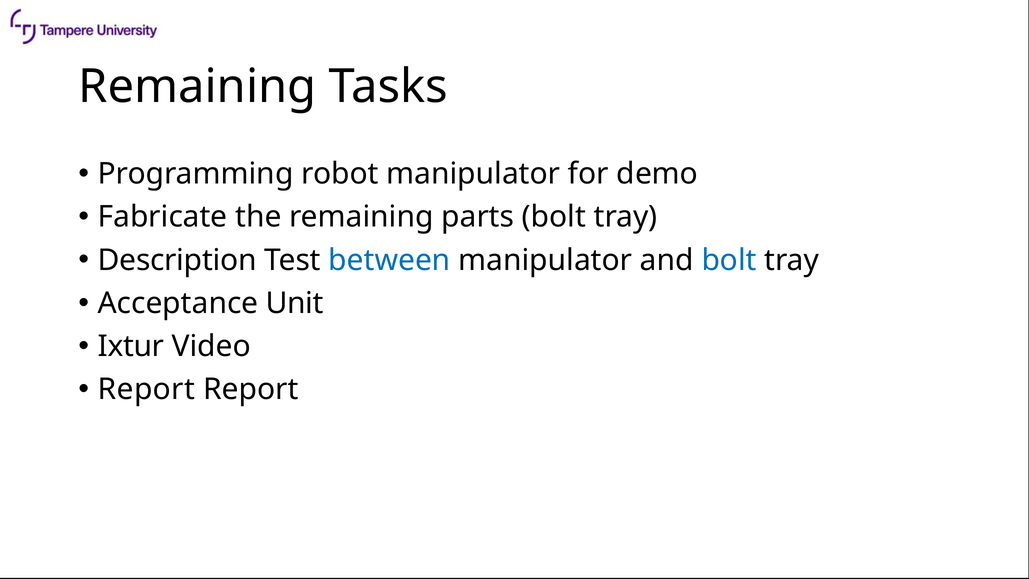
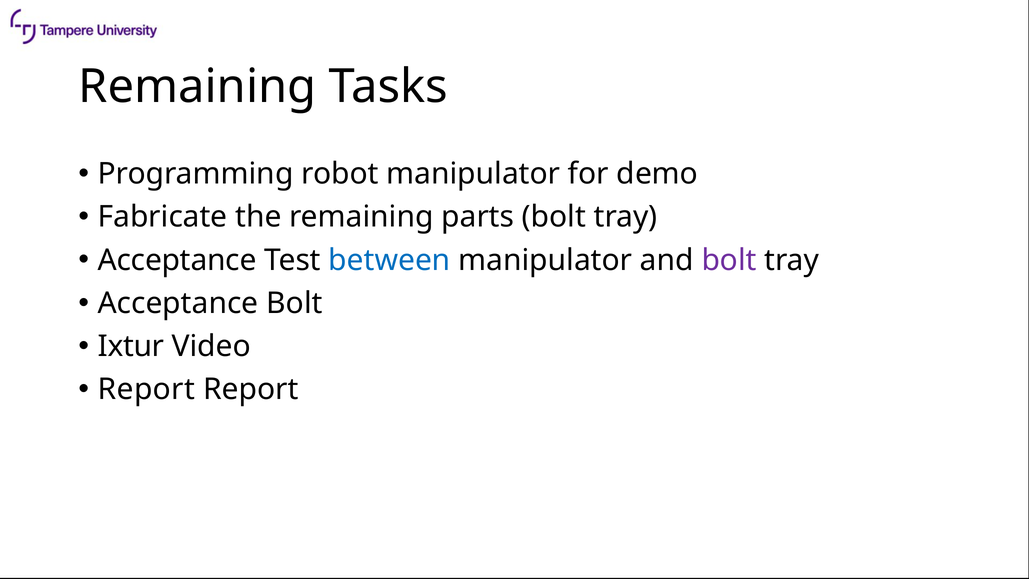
Description: Description -> Acceptance (177, 260)
bolt colour: blue -> purple (729, 260)
Acceptance Unit: Unit -> Bolt (294, 303)
